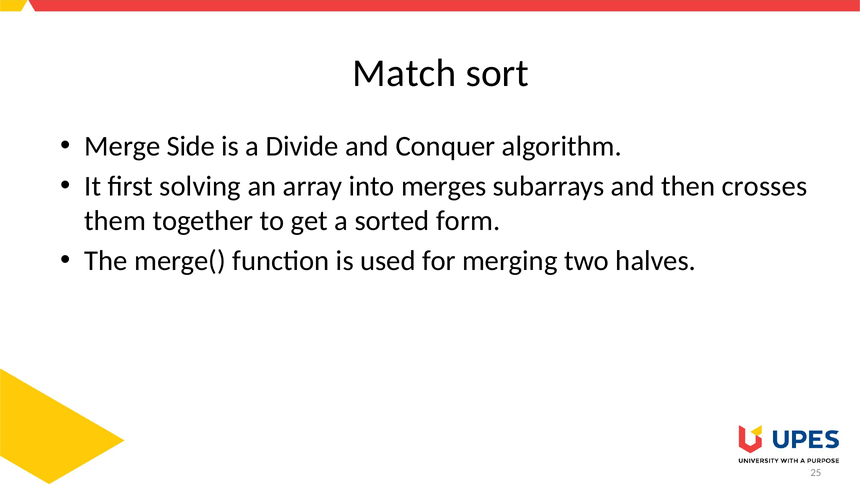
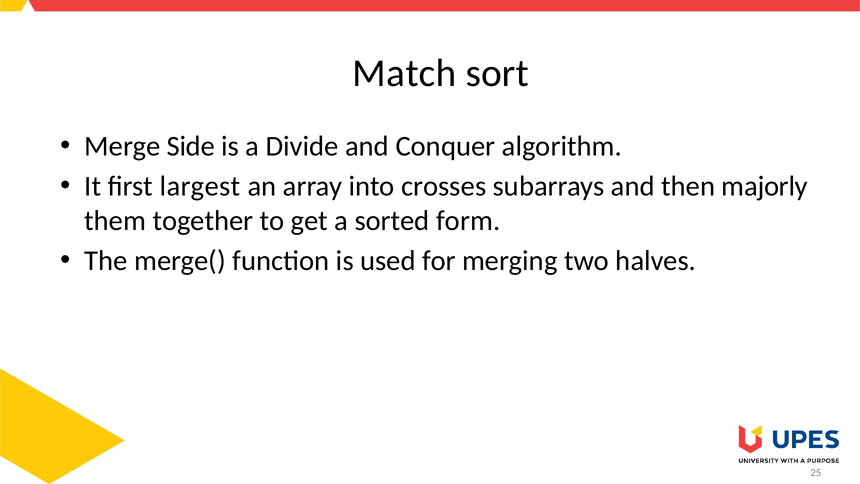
solving: solving -> largest (200, 186)
merges: merges -> crosses (444, 186)
crosses: crosses -> majorly (765, 186)
